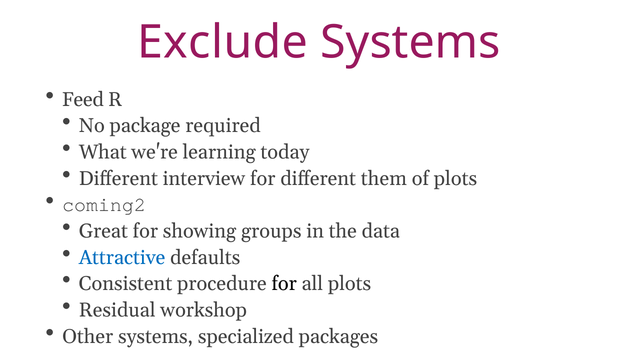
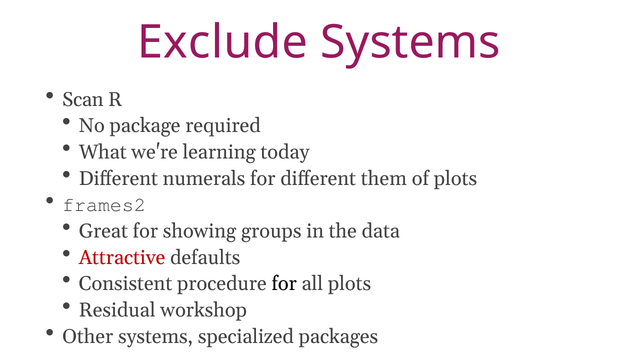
Feed: Feed -> Scan (83, 99)
interview: interview -> numerals (204, 178)
coming2: coming2 -> frames2 (104, 205)
Attractive colour: blue -> red (122, 257)
